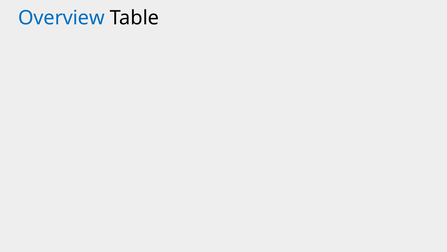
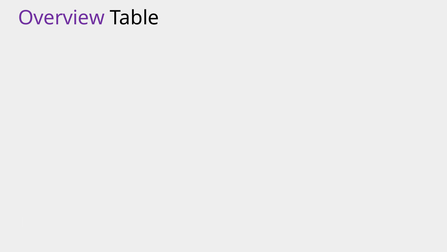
Overview colour: blue -> purple (61, 18)
